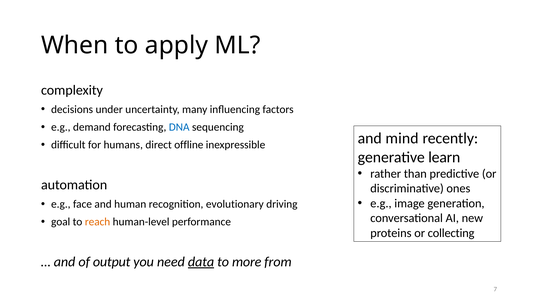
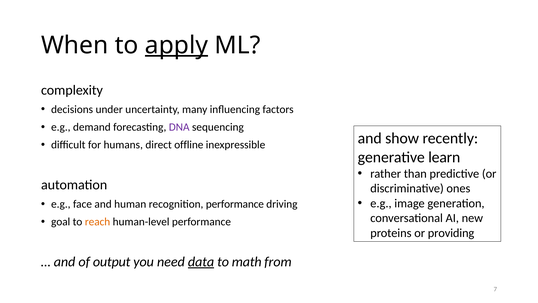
apply underline: none -> present (176, 45)
DNA colour: blue -> purple (179, 127)
mind: mind -> show (402, 138)
recognition evolutionary: evolutionary -> performance (235, 204)
collecting: collecting -> providing (451, 233)
more: more -> math (247, 262)
